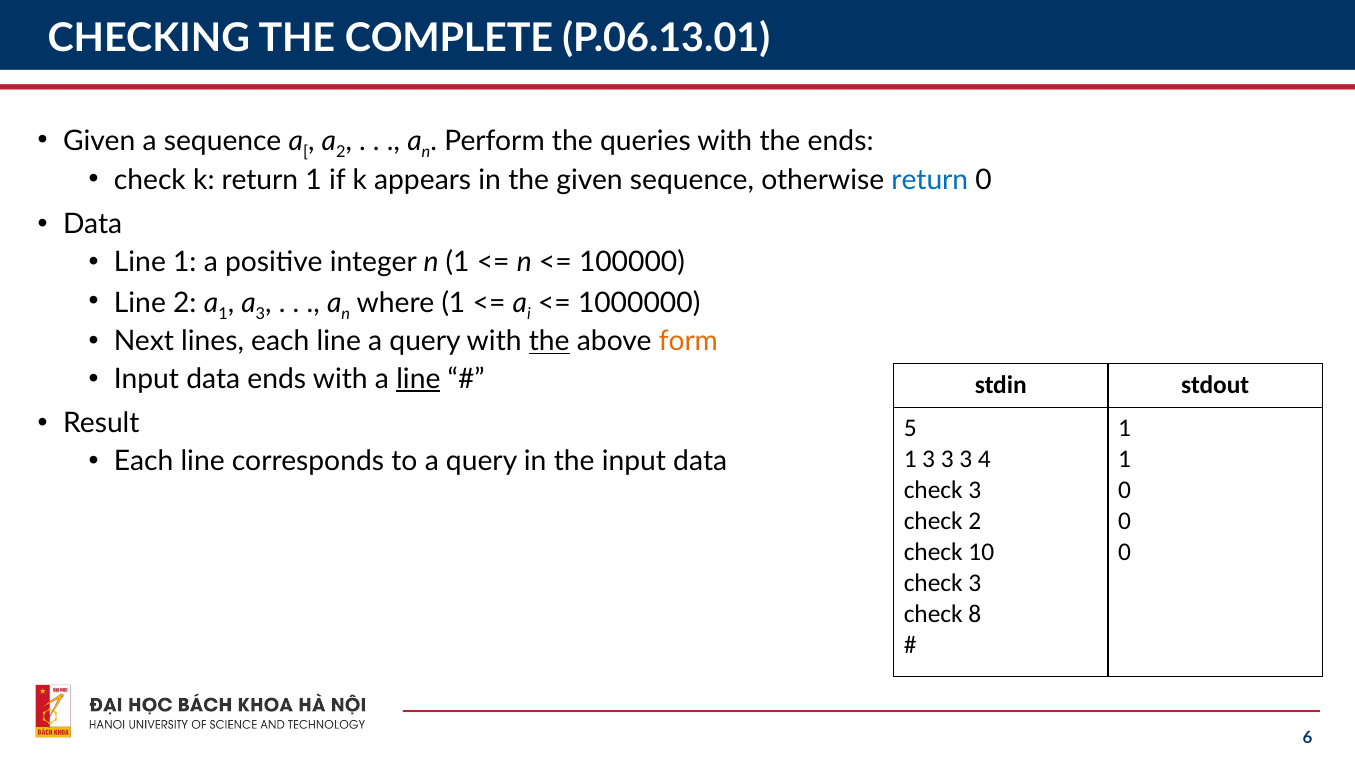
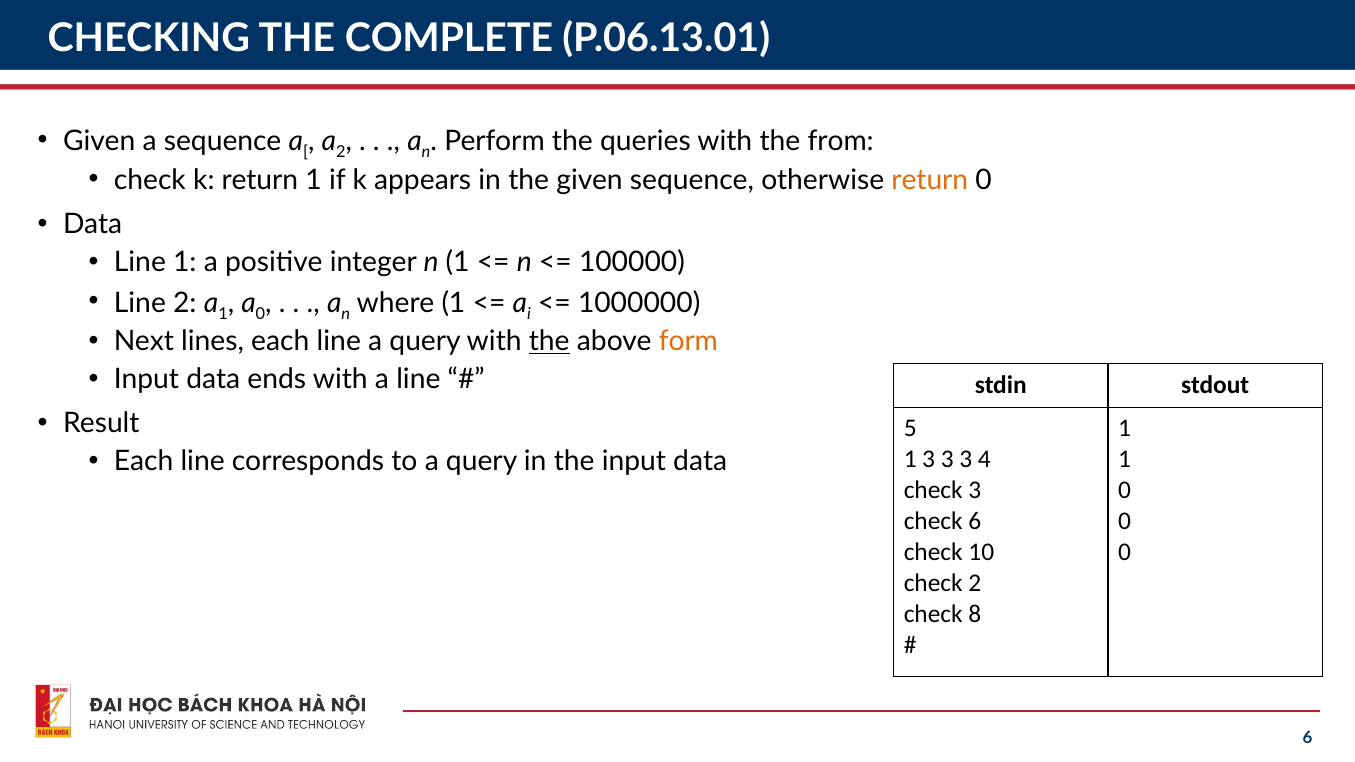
the ends: ends -> from (841, 141)
return colour: blue -> orange (930, 180)
a 3: 3 -> 0 (260, 314)
line underline: present -> none (418, 379)
check 2: 2 -> 6 (975, 521)
3: 3 -> 2 (975, 583)
